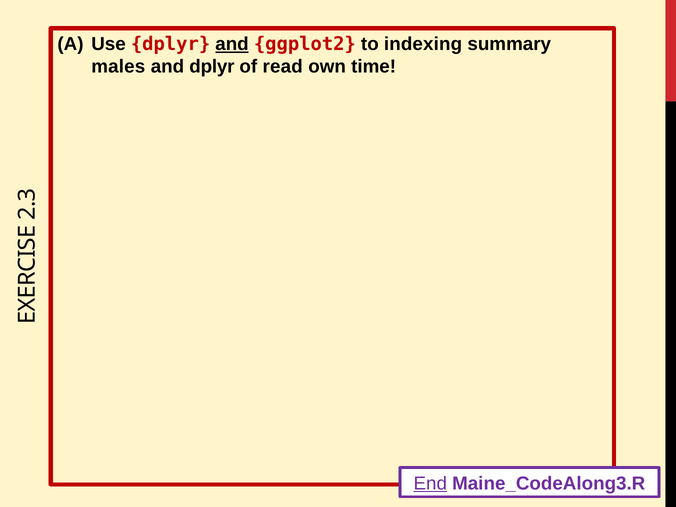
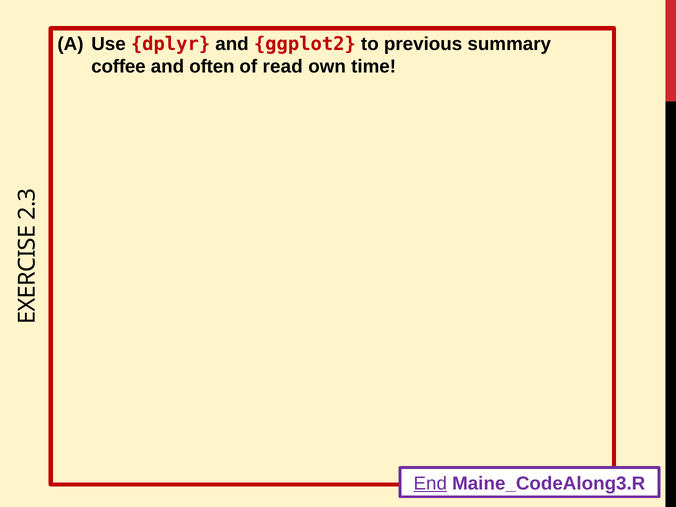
and underline: present -> none (232, 44)
indexing: indexing -> previous (423, 44)
males: males -> coffee (118, 67)
and dplyr: dplyr -> often (212, 67)
